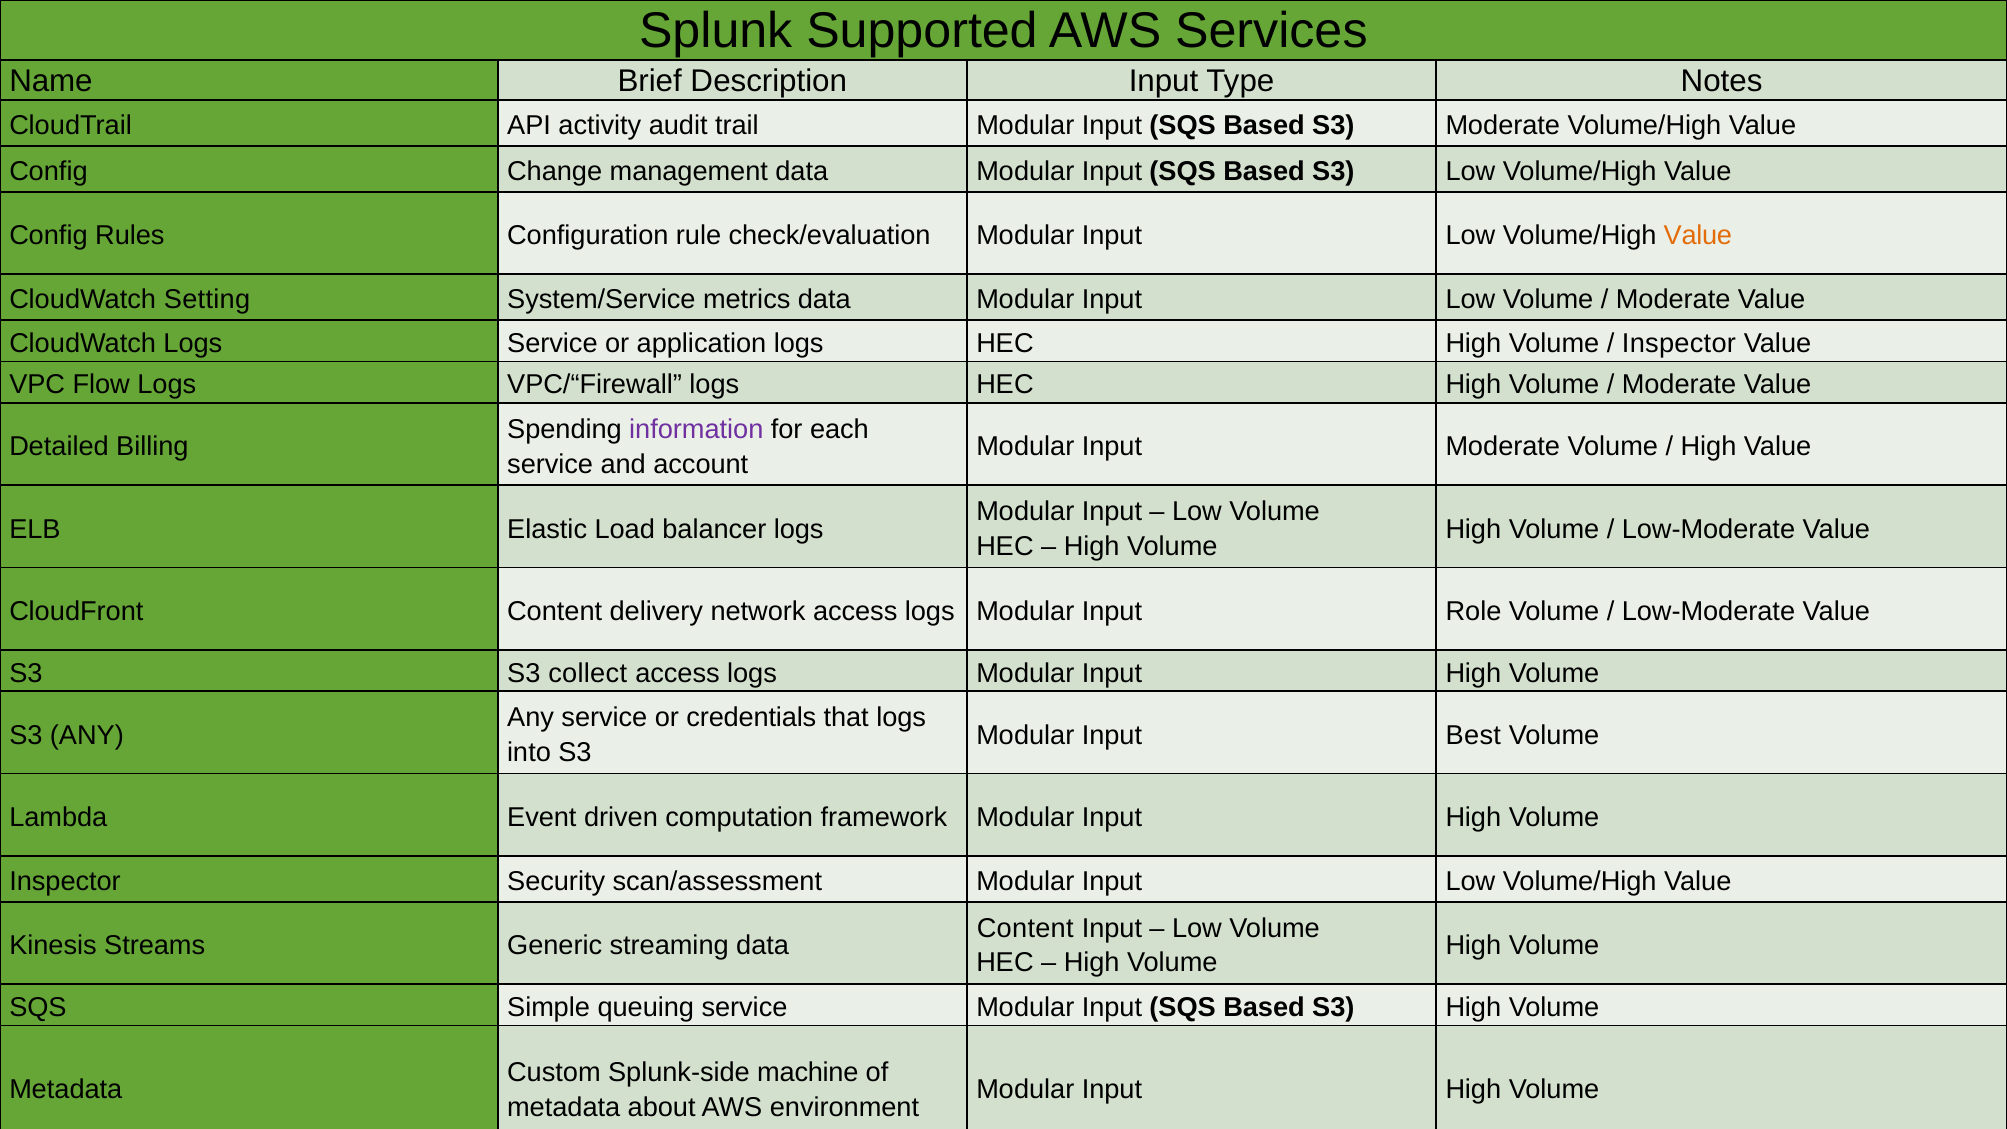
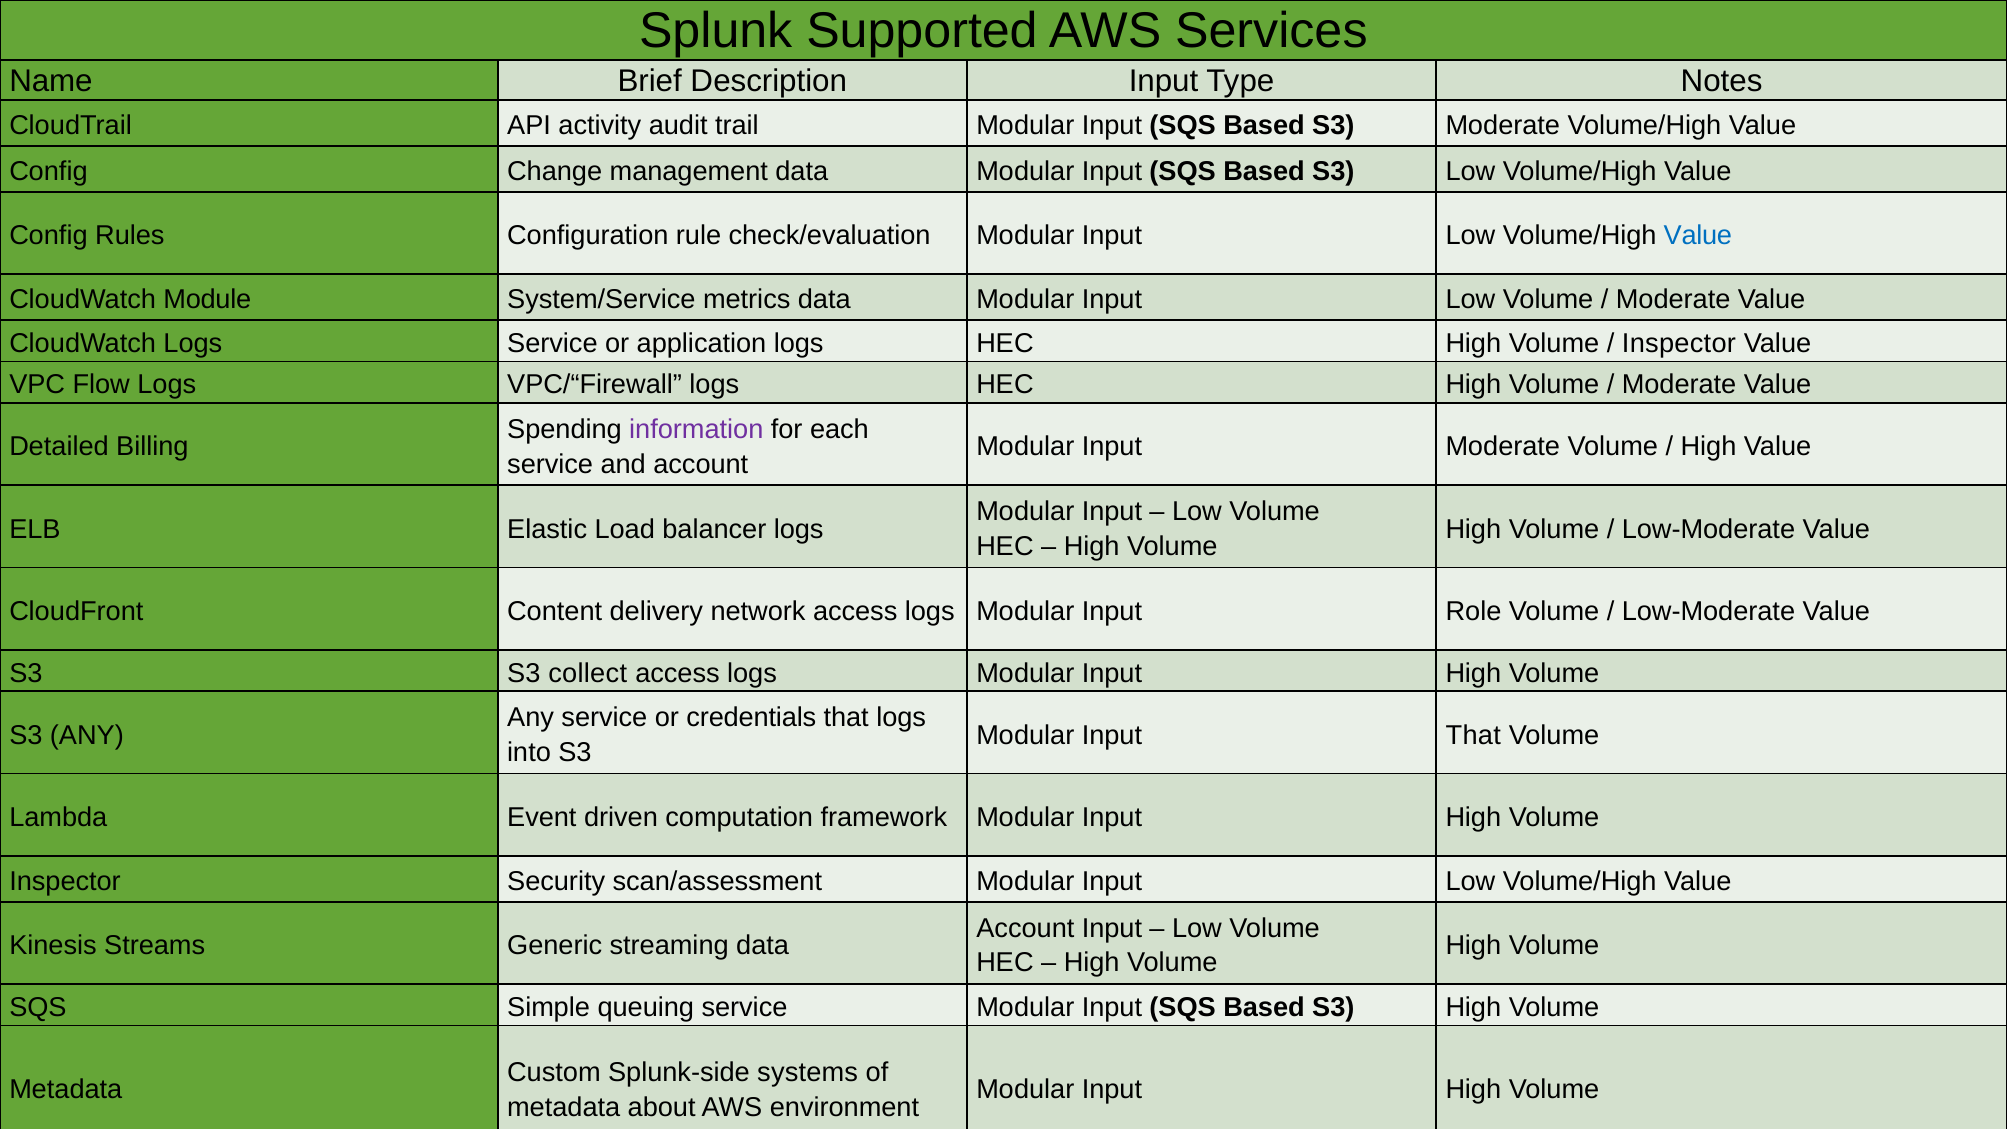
Value colour: orange -> blue (1698, 236)
Setting: Setting -> Module (207, 300)
Input Best: Best -> That (1473, 735)
Content: Content -> Account (1025, 928)
machine: machine -> systems (808, 1072)
